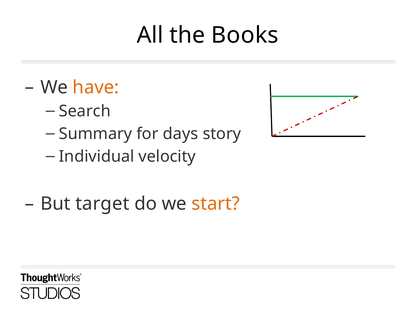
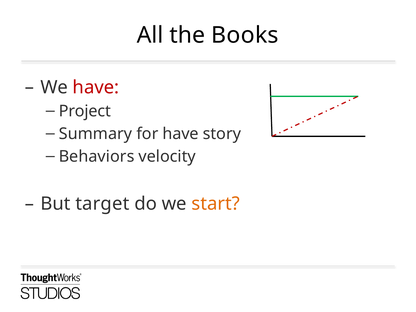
have colour: orange -> red (96, 87)
Search: Search -> Project (85, 111)
for days: days -> have (181, 134)
Individual: Individual -> Behaviors (97, 156)
